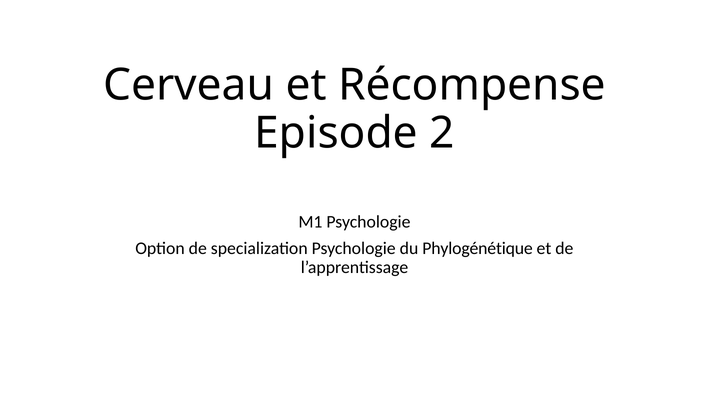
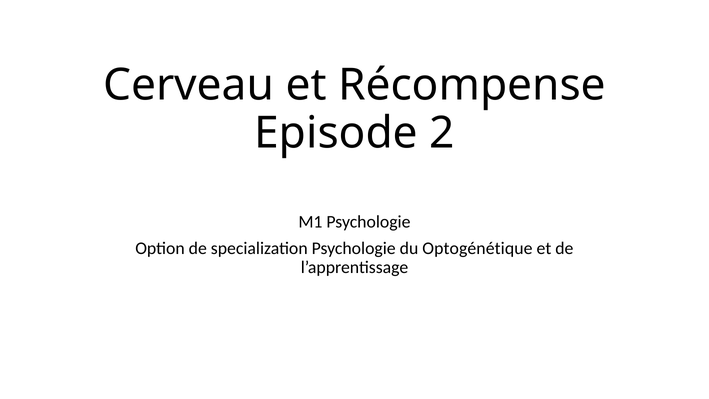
Phylogénétique: Phylogénétique -> Optogénétique (477, 248)
